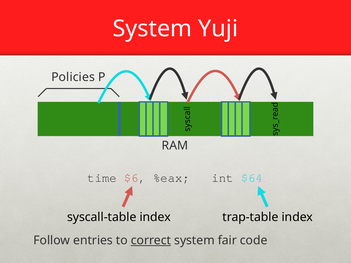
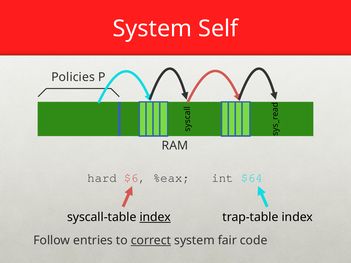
Yuji: Yuji -> Self (218, 29)
time: time -> hard (102, 178)
index underline: none -> present (155, 217)
